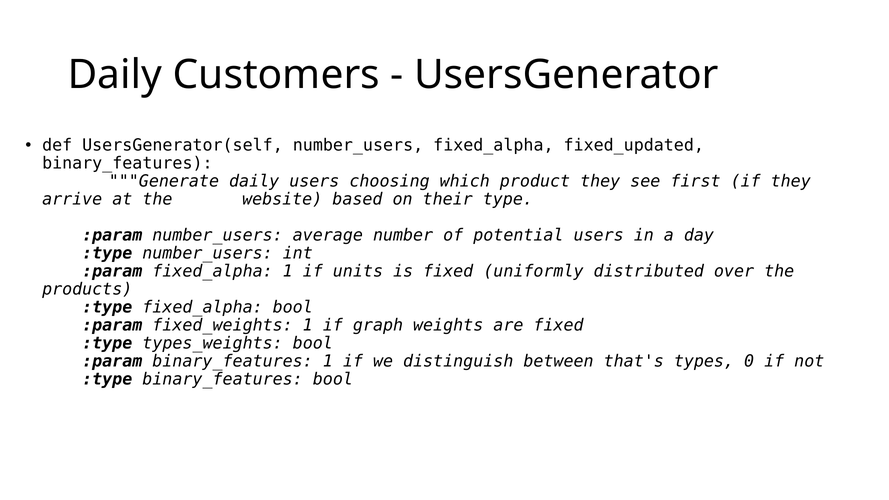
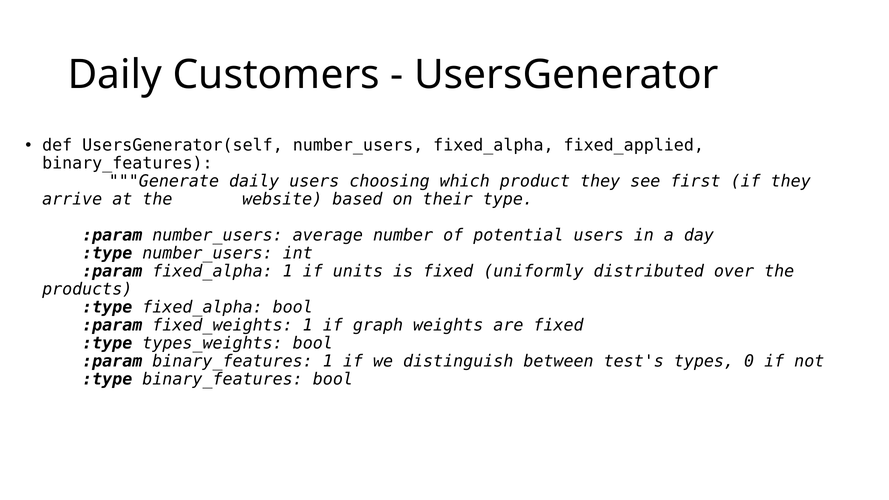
fixed_updated: fixed_updated -> fixed_applied (634, 145)
that's: that's -> test's (634, 361)
